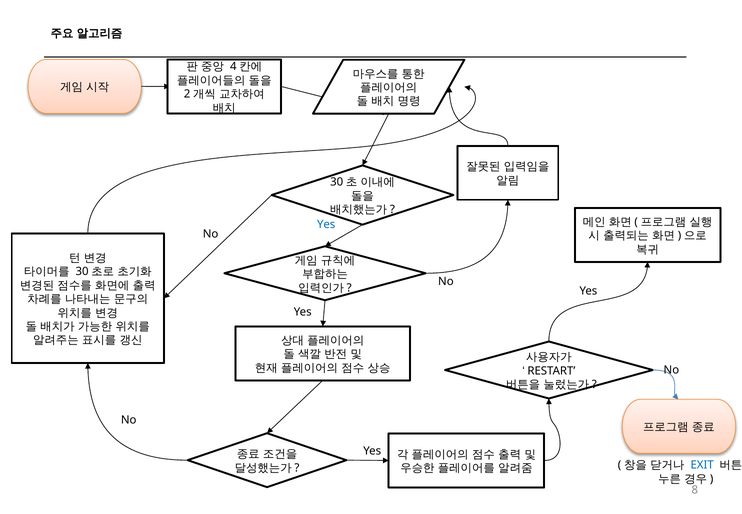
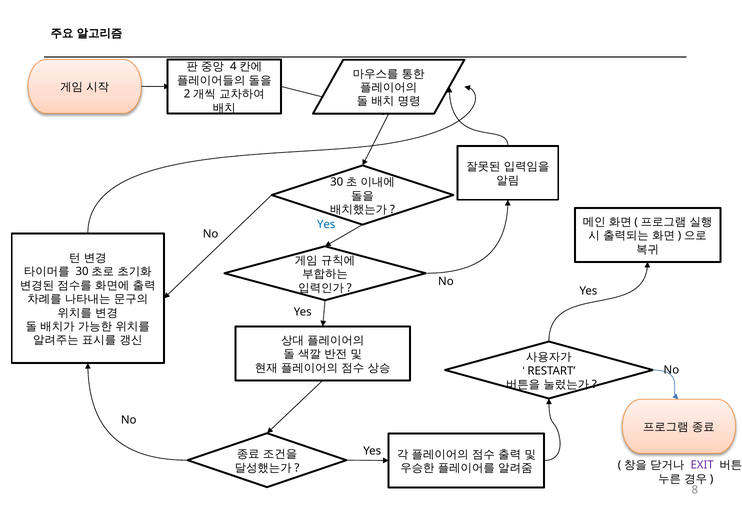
EXIT colour: blue -> purple (702, 465)
